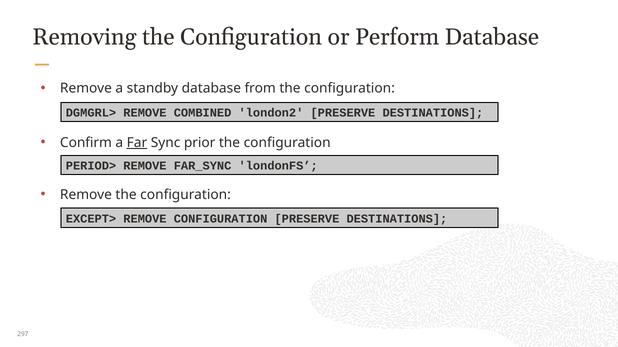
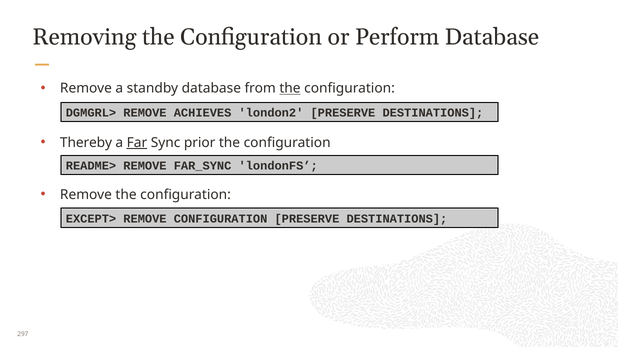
the underline: none -> present (290, 89)
COMBINED: COMBINED -> ACHIEVES (203, 113)
Confirm: Confirm -> Thereby (86, 143)
PERIOD>: PERIOD> -> README> (91, 166)
